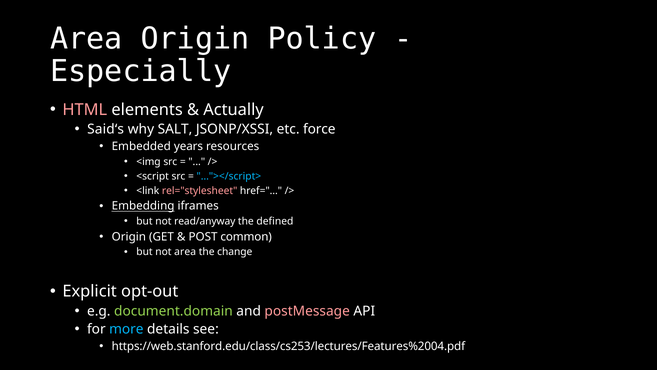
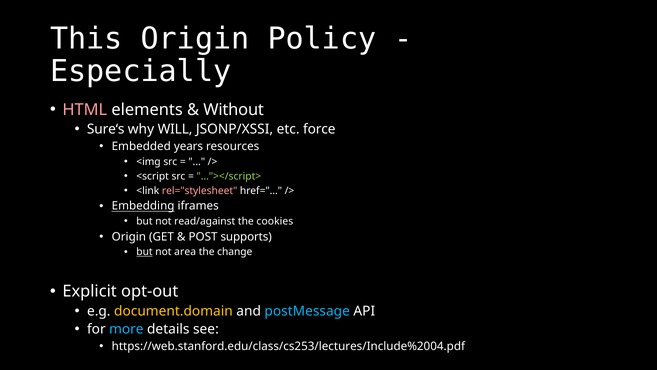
Area: Area -> This (86, 39)
Actually: Actually -> Without (234, 110)
Said‘s: Said‘s -> Sure‘s (106, 129)
SALT: SALT -> WILL (175, 129)
…"></script> colour: light blue -> light green (229, 176)
read/anyway: read/anyway -> read/against (205, 221)
defined: defined -> cookies (275, 221)
common: common -> supports (246, 236)
but underline: none -> present (144, 252)
document.domain colour: light green -> yellow (173, 311)
postMessage colour: pink -> light blue (307, 311)
https://web.stanford.edu/class/cs253/lectures/Features%2004.pdf: https://web.stanford.edu/class/cs253/lectures/Features%2004.pdf -> https://web.stanford.edu/class/cs253/lectures/Include%2004.pdf (288, 346)
